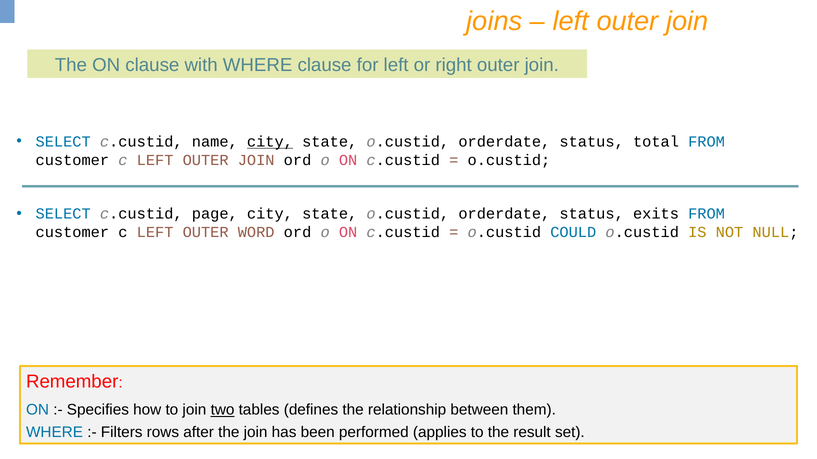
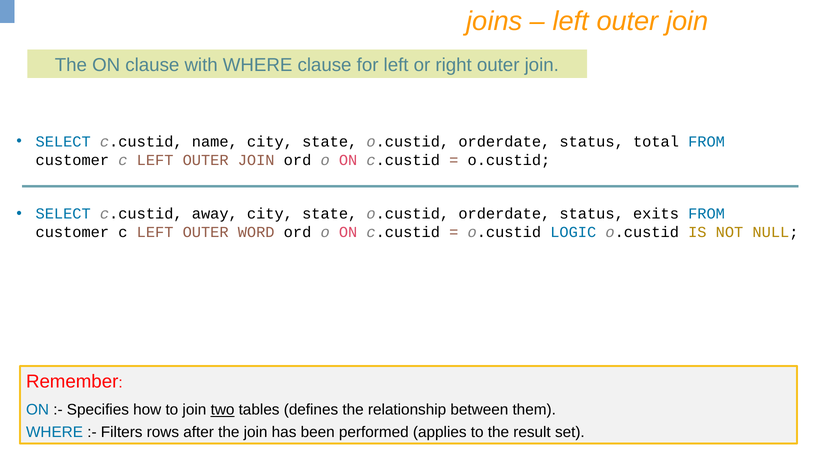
city underline: present -> none (270, 142)
page: page -> away (215, 214)
COULD: COULD -> LOGIC (573, 233)
